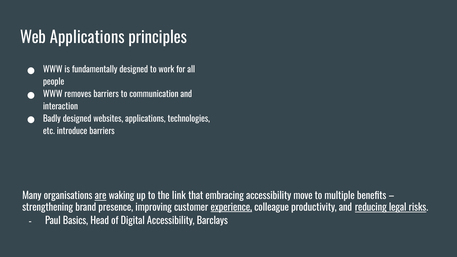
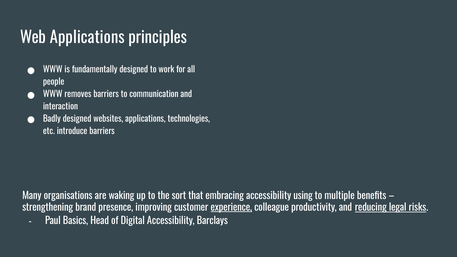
are underline: present -> none (101, 196)
link: link -> sort (179, 196)
move: move -> using (303, 196)
